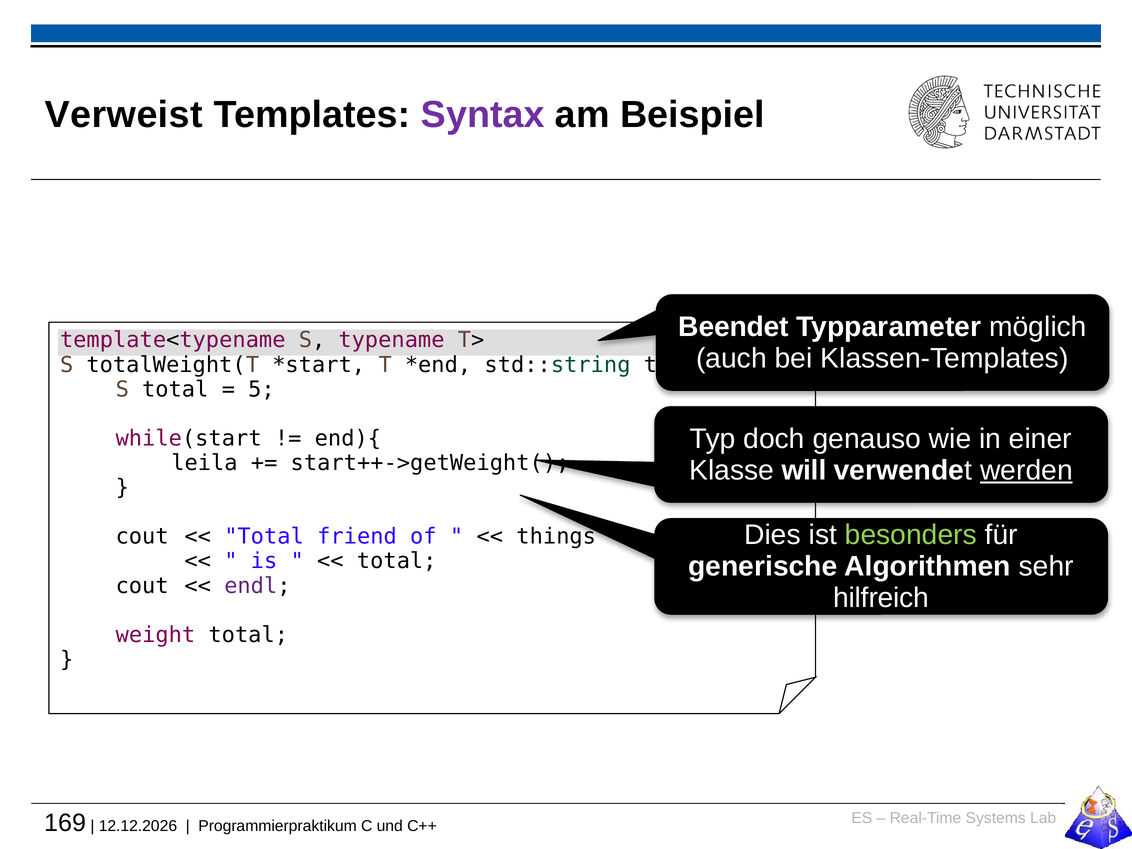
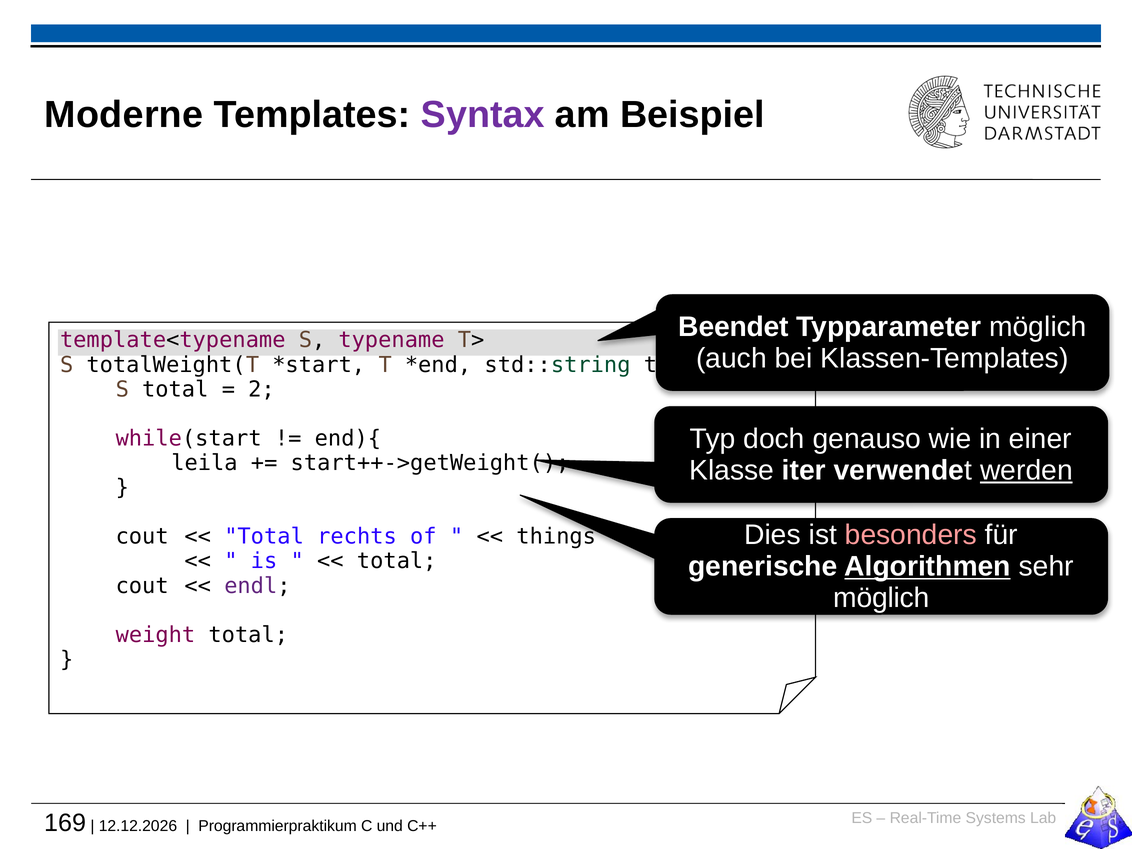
Verweist: Verweist -> Moderne (124, 115)
5: 5 -> 2 (261, 389)
will: will -> iter (804, 470)
besonders colour: light green -> pink (911, 535)
friend: friend -> rechts (357, 537)
Algorithmen underline: none -> present (928, 567)
hilfreich: hilfreich -> möglich (881, 598)
